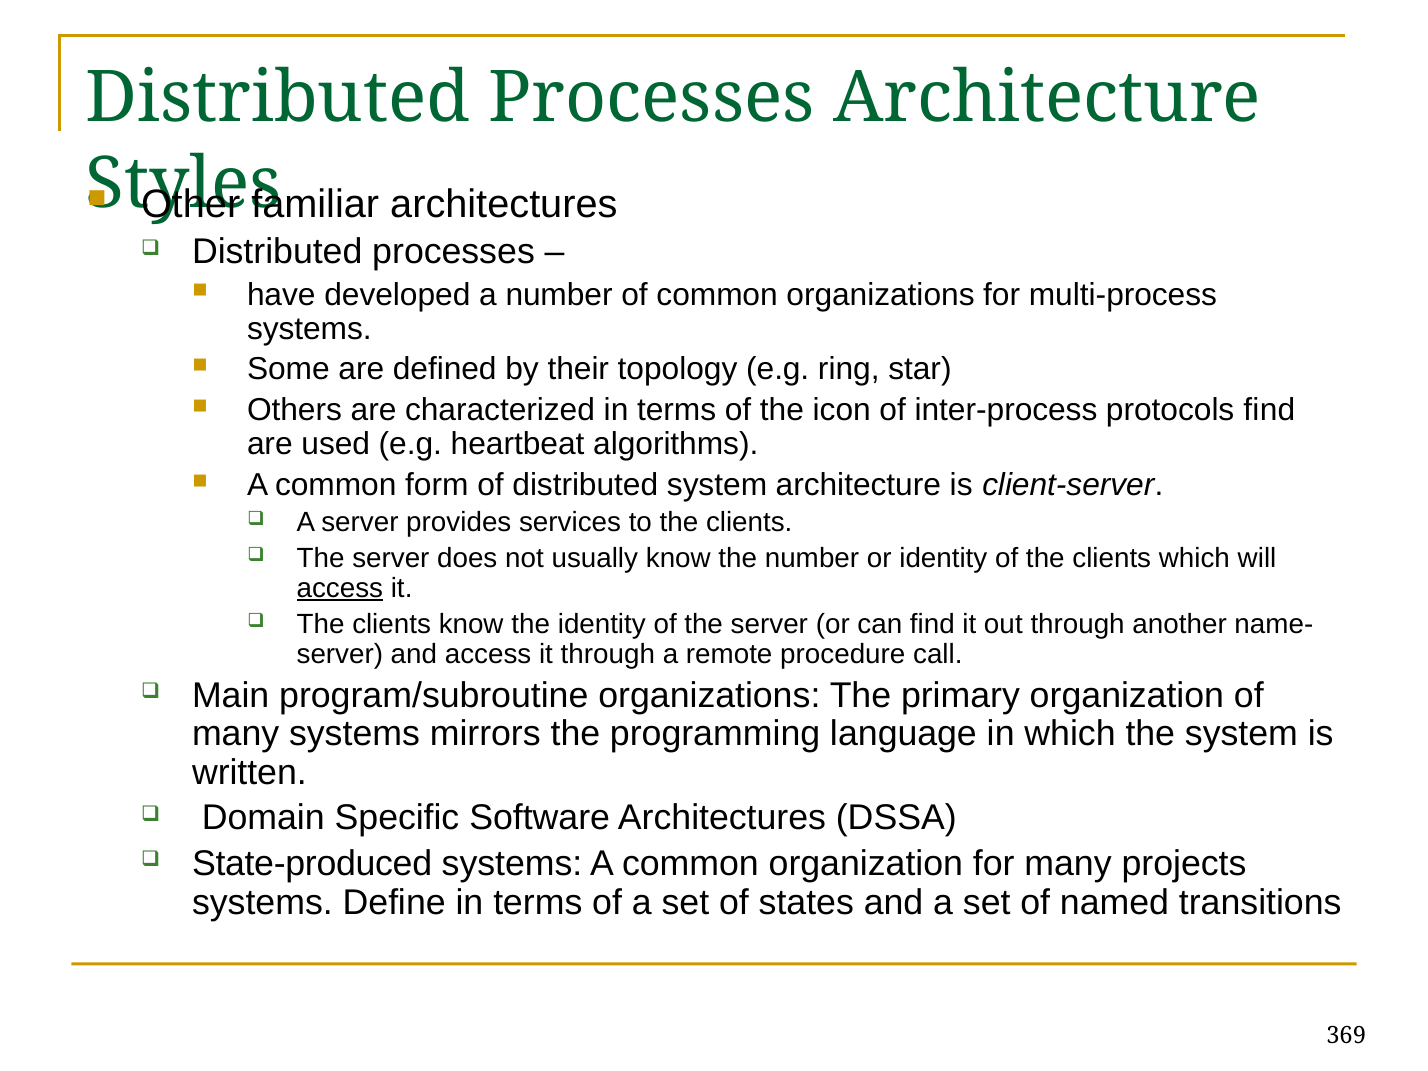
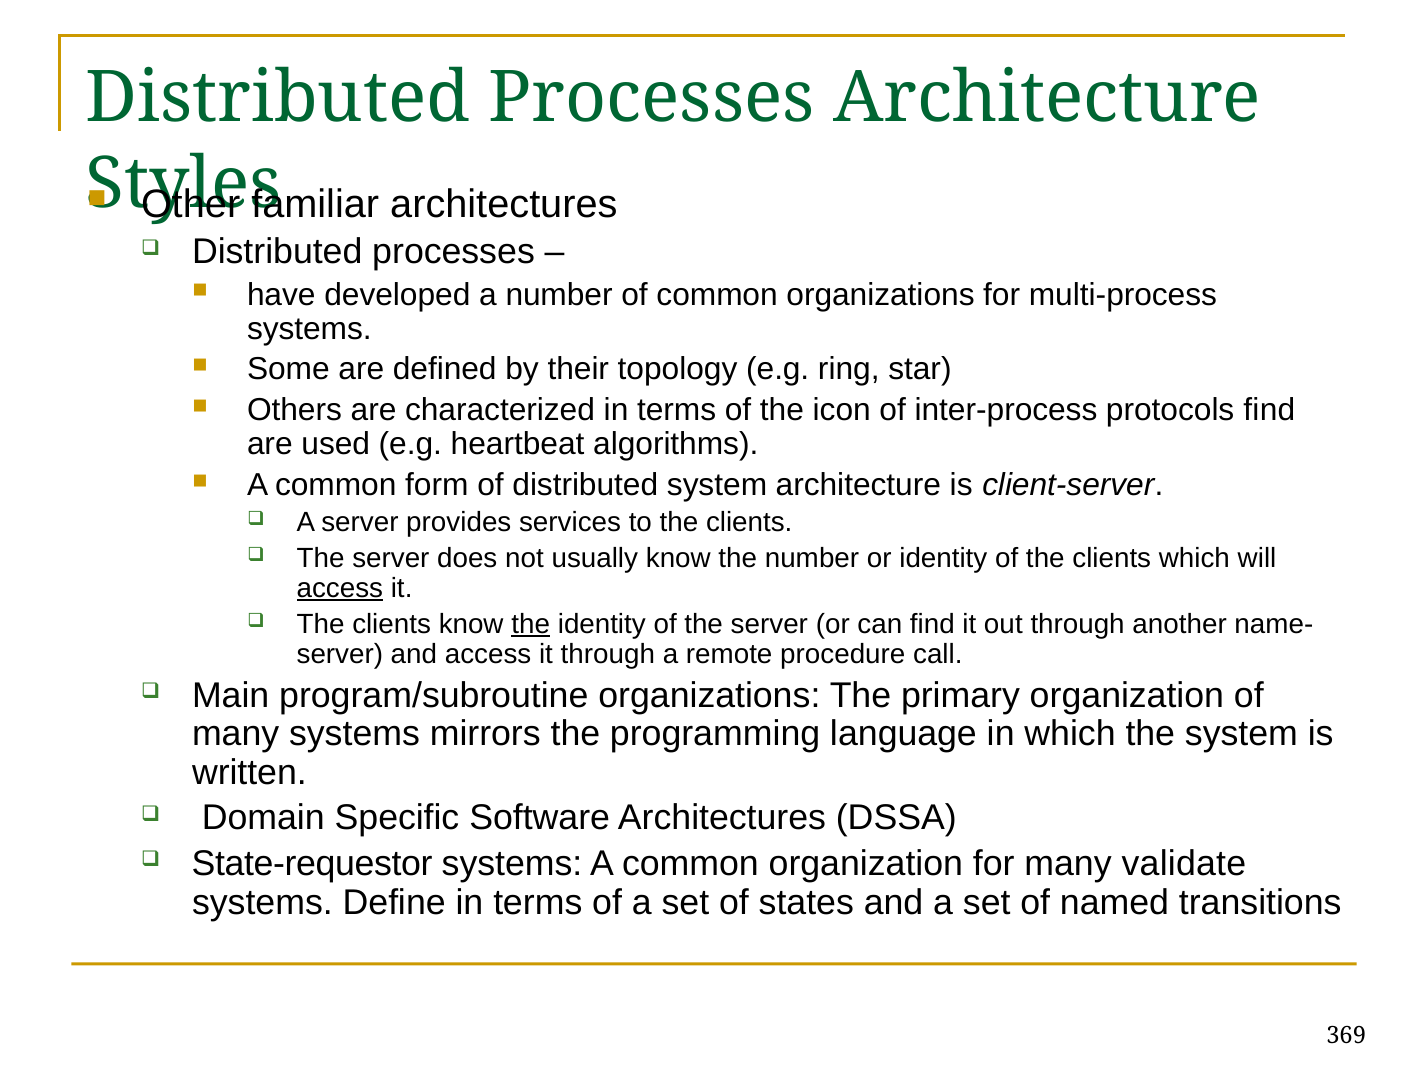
the underline: none -> present (531, 624)
State-produced: State-produced -> State-requestor (312, 864)
projects: projects -> validate (1184, 864)
